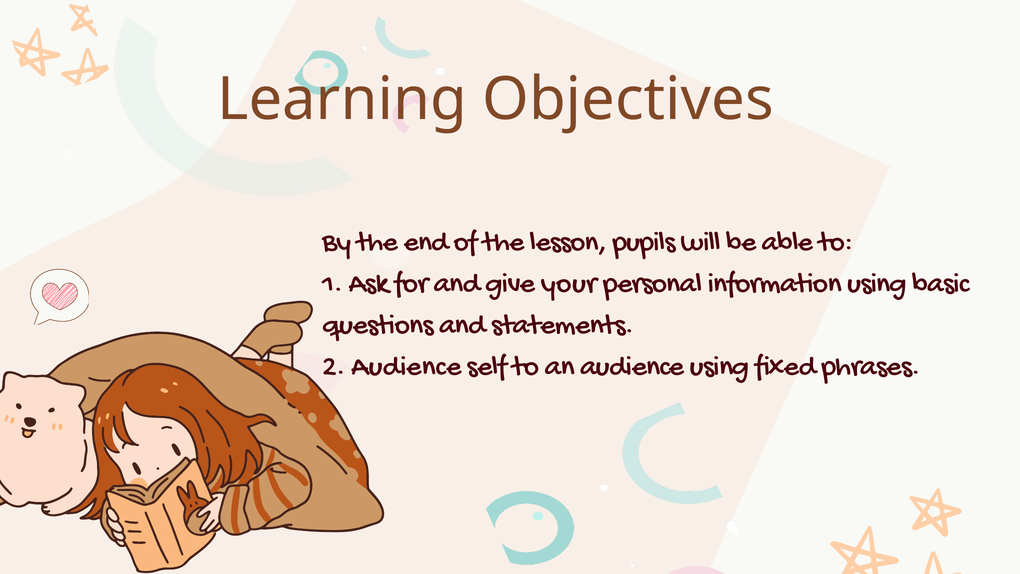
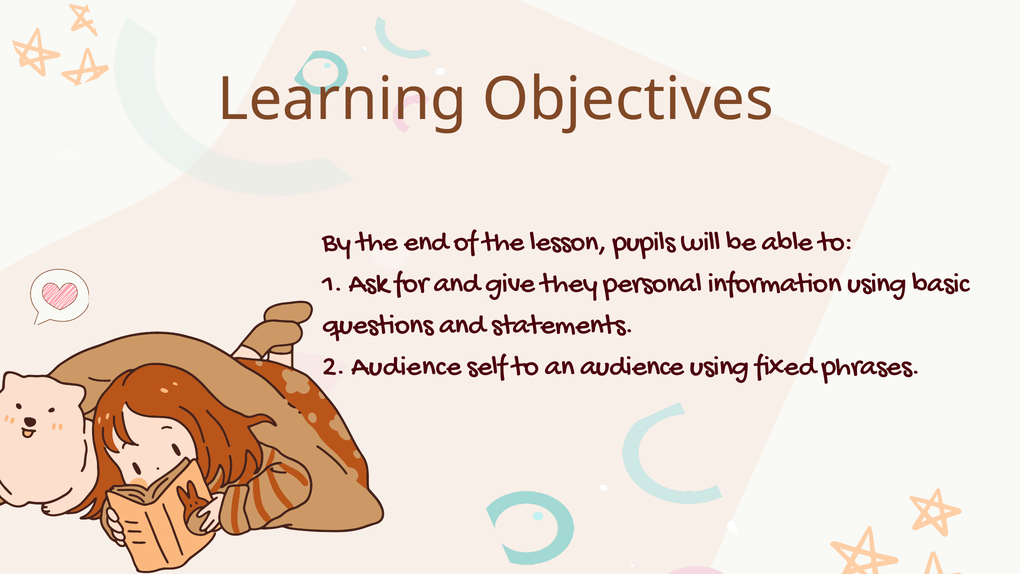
your: your -> they (569, 281)
